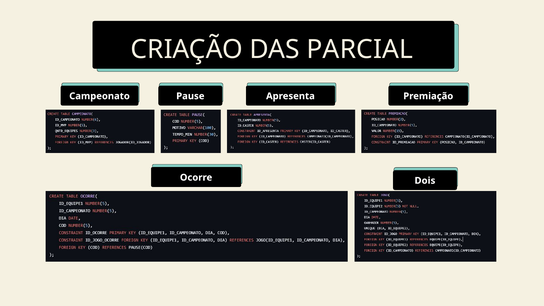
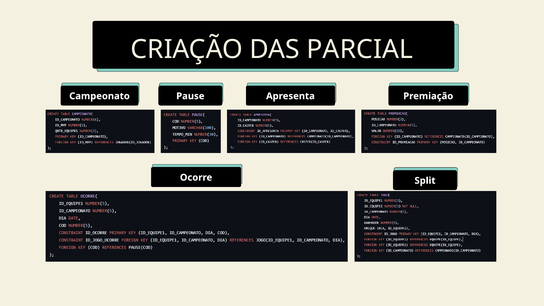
Dois: Dois -> Split (425, 181)
